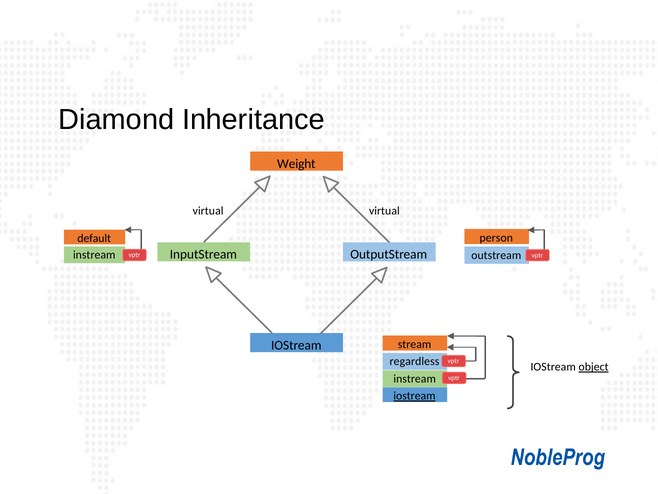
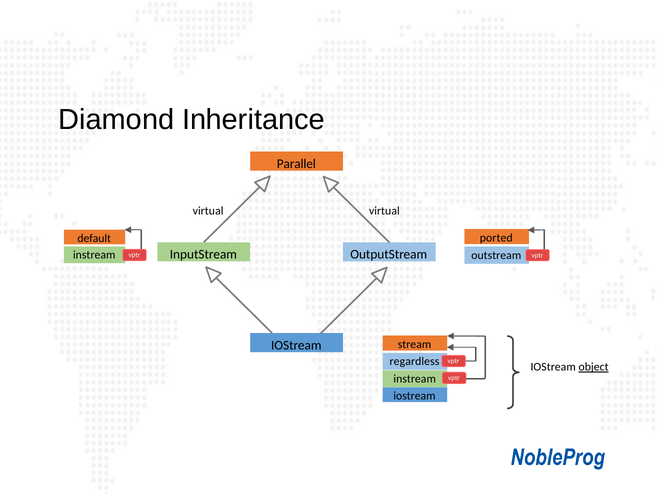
Weight: Weight -> Parallel (296, 163)
person: person -> ported (496, 238)
iostream underline: present -> none (414, 396)
